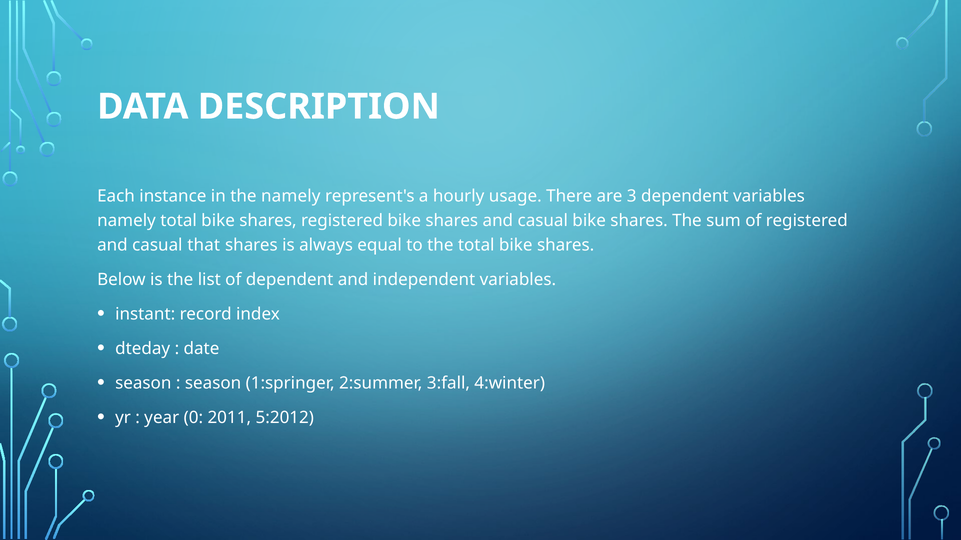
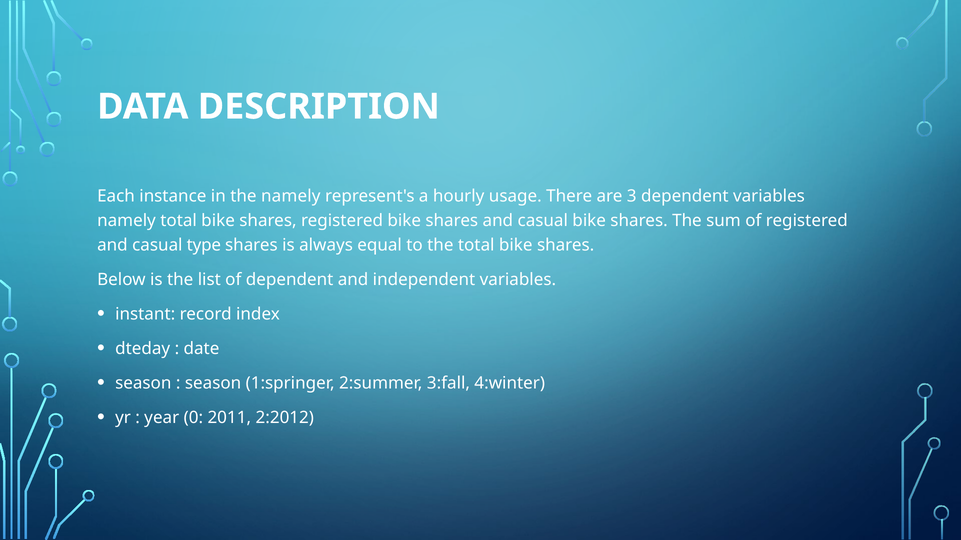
that: that -> type (204, 245)
5:2012: 5:2012 -> 2:2012 (285, 418)
